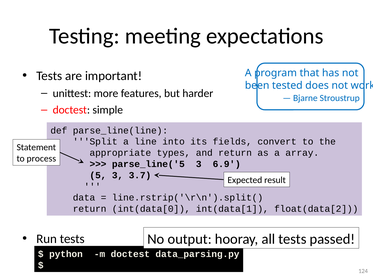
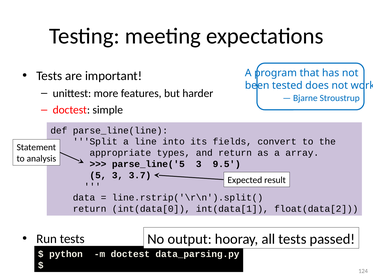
process: process -> analysis (41, 158)
6.9: 6.9 -> 9.5 (227, 164)
